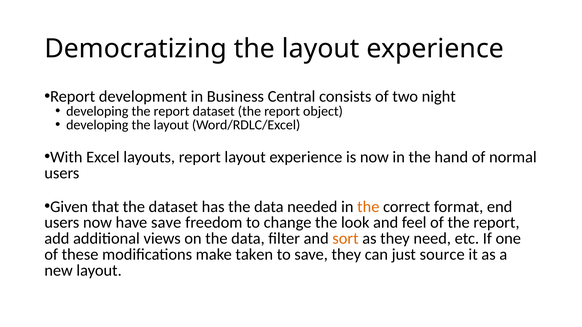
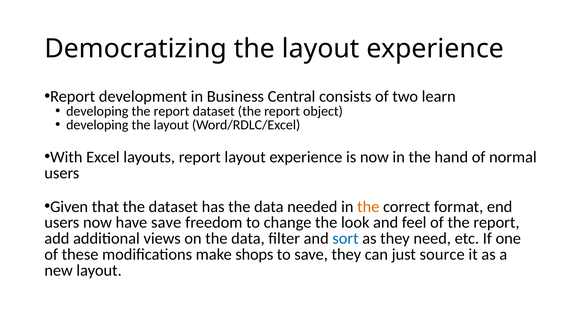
night: night -> learn (439, 97)
sort colour: orange -> blue (345, 239)
taken: taken -> shops (254, 255)
